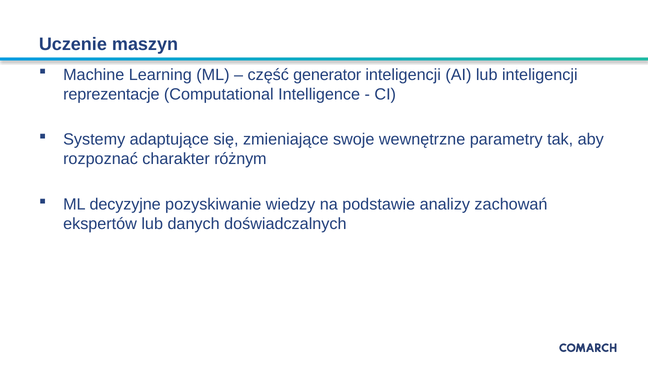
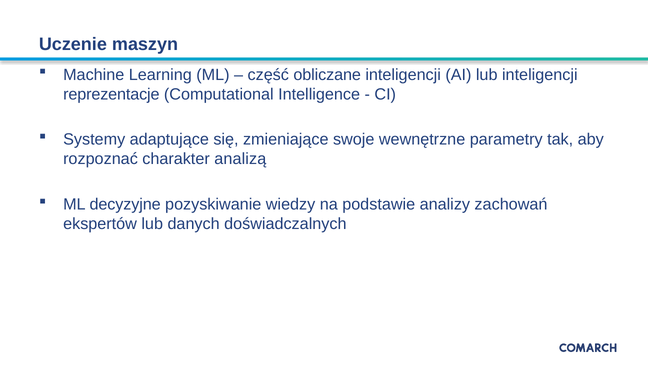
generator: generator -> obliczane (327, 75)
różnym: różnym -> analizą (240, 159)
